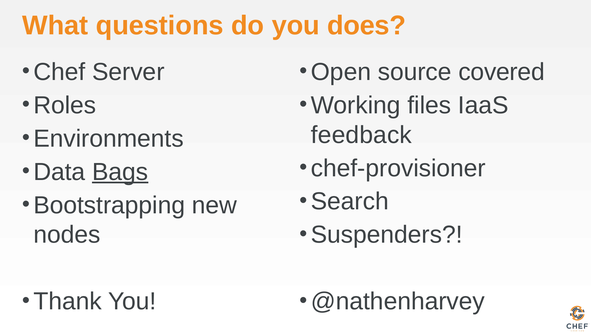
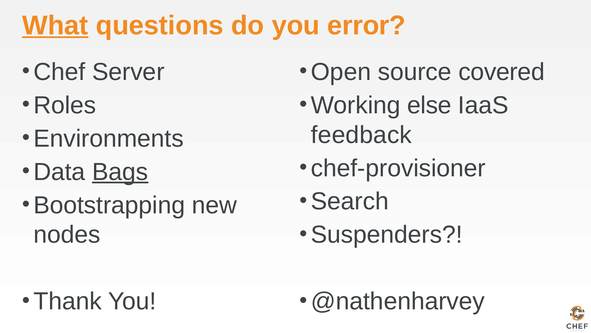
What underline: none -> present (55, 26)
does: does -> error (367, 26)
files: files -> else (429, 105)
